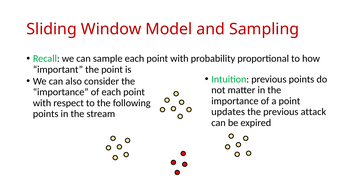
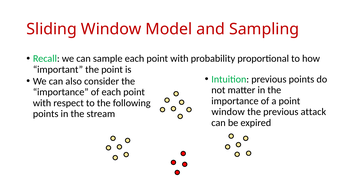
updates: updates -> window (228, 112)
